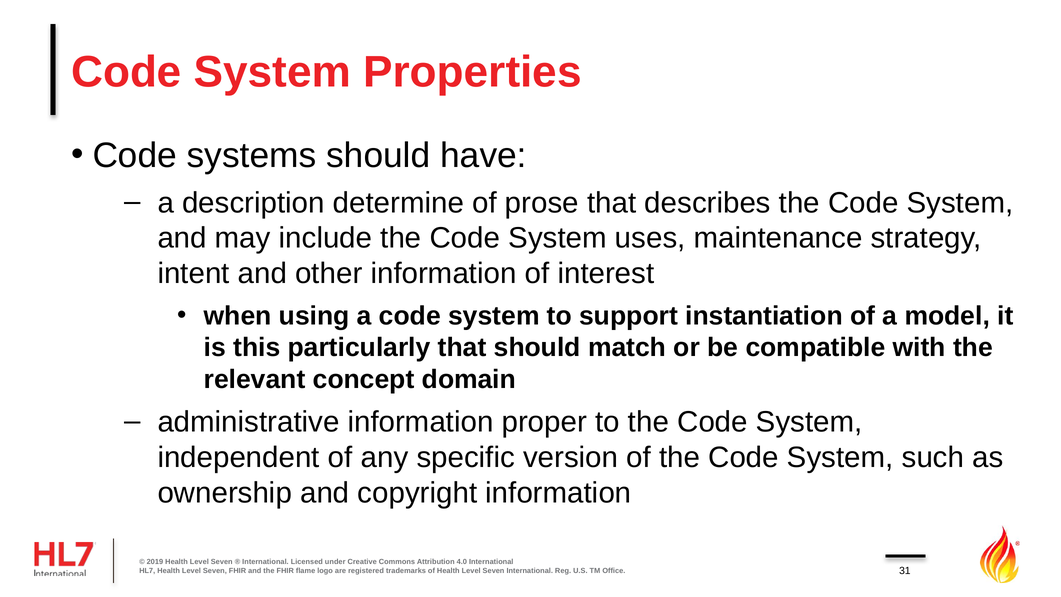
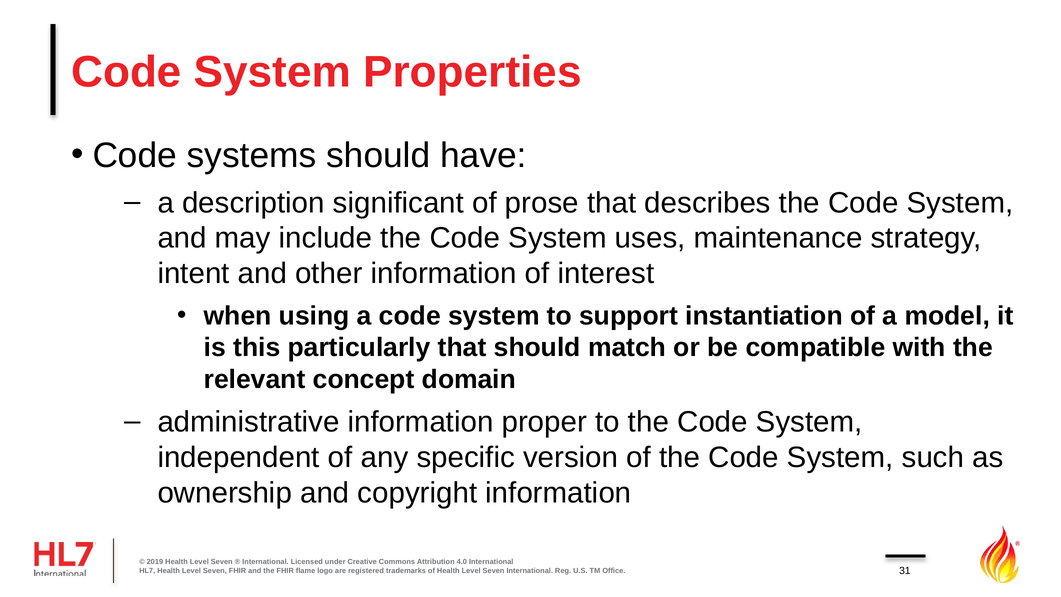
determine: determine -> significant (398, 203)
